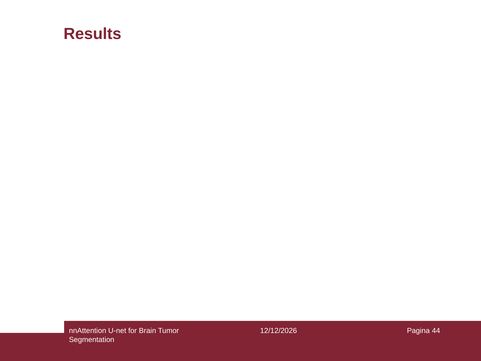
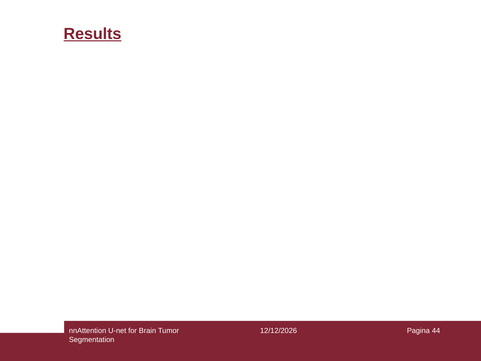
Results underline: none -> present (92, 34)
